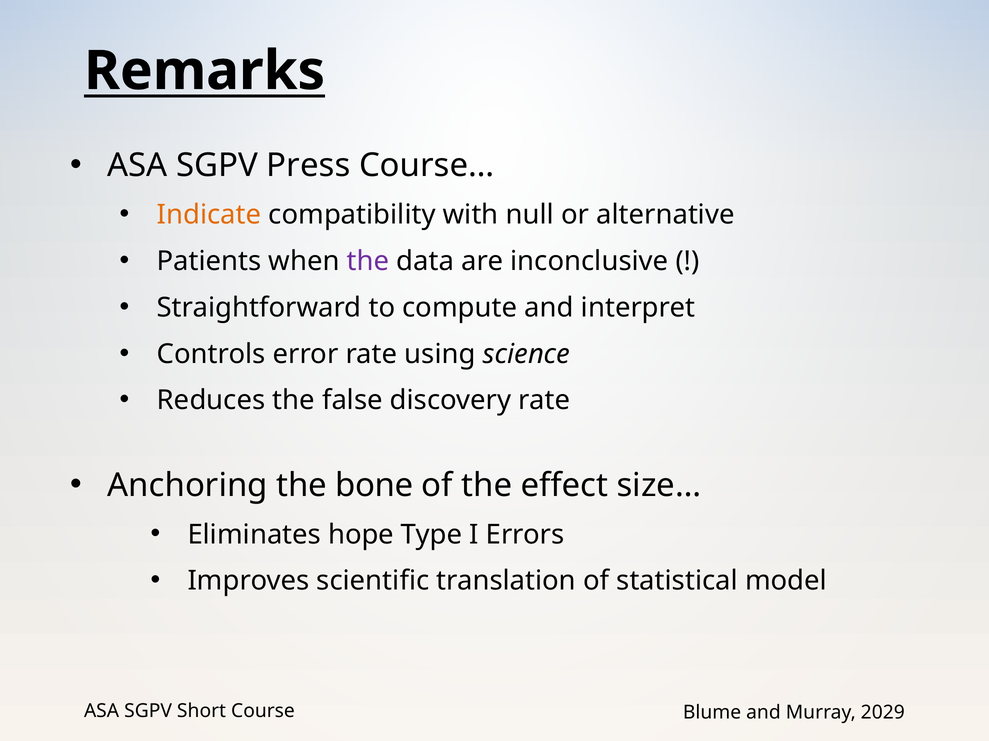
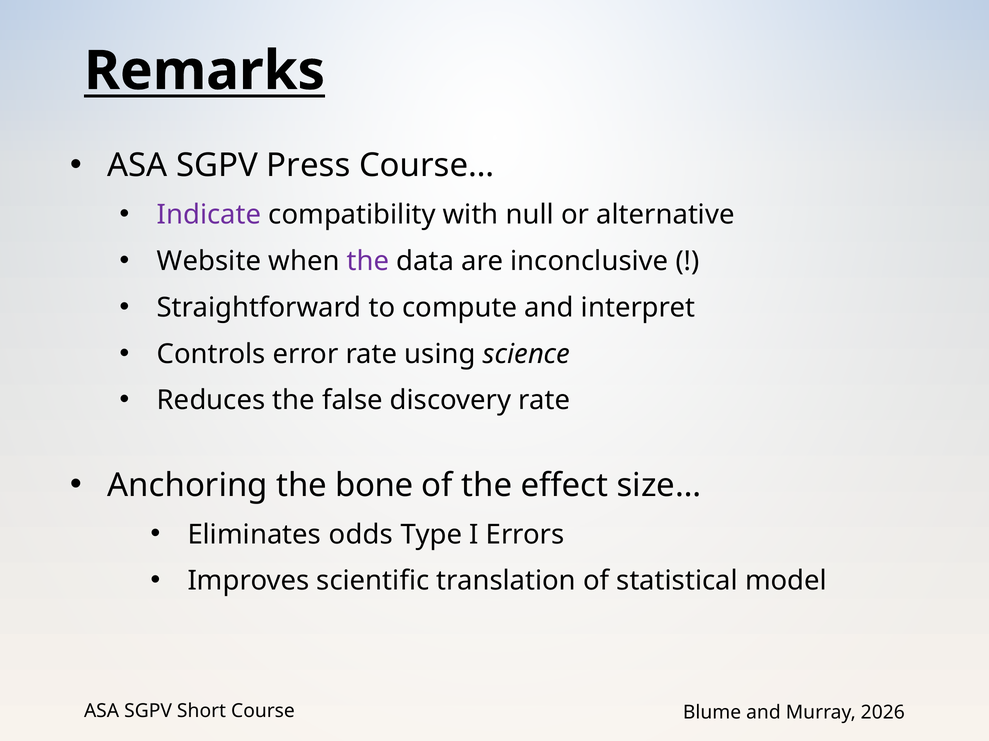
Indicate colour: orange -> purple (209, 215)
Patients: Patients -> Website (209, 261)
hope: hope -> odds (361, 535)
2029: 2029 -> 2026 (883, 713)
